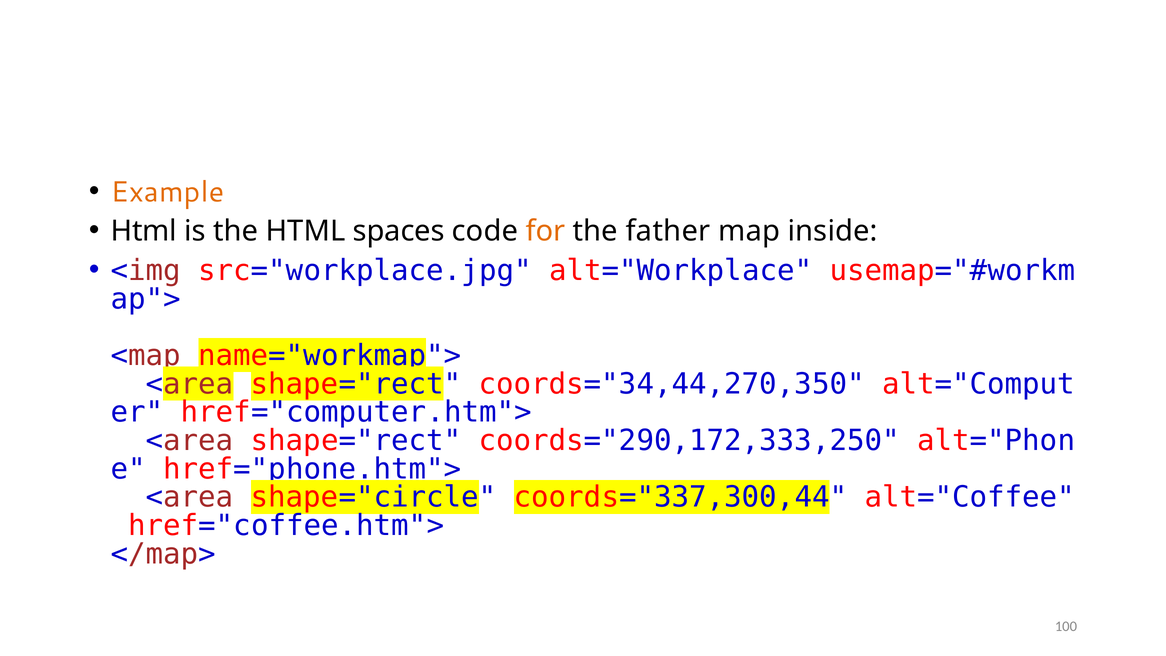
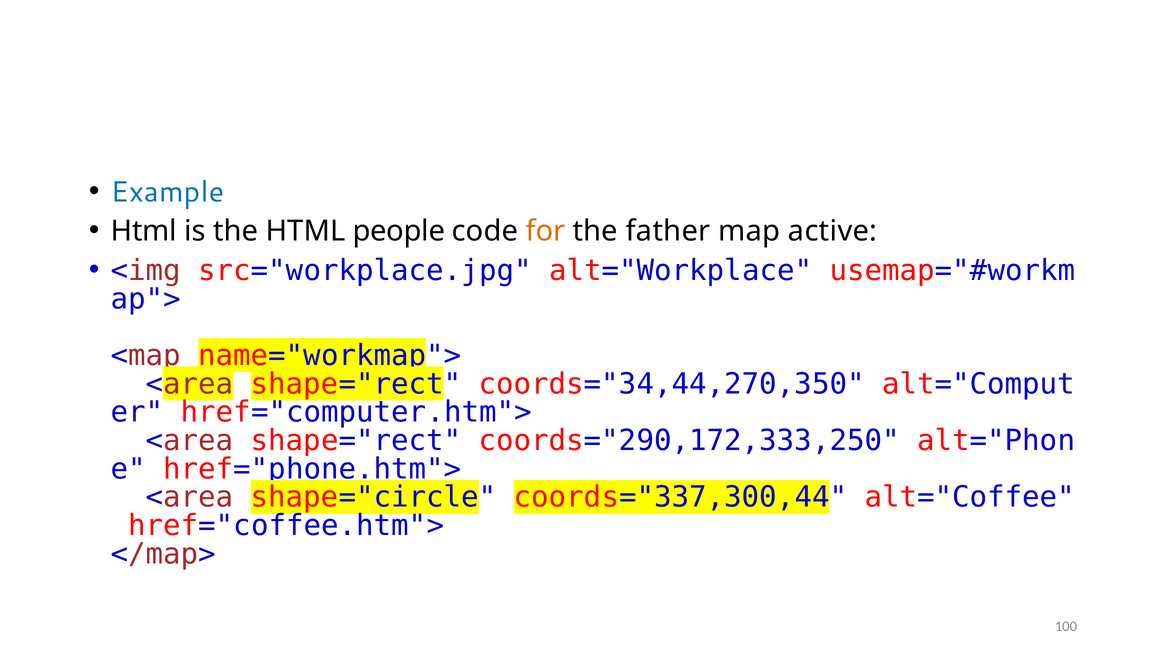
Example colour: orange -> blue (167, 192)
spaces: spaces -> people (399, 231)
inside: inside -> active (833, 231)
